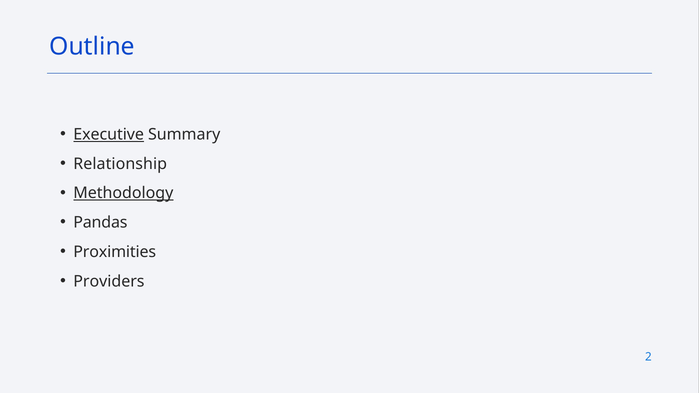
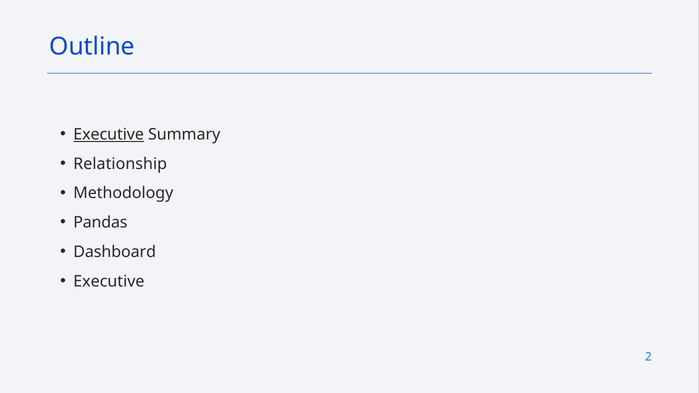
Methodology underline: present -> none (123, 193)
Proximities: Proximities -> Dashboard (115, 252)
Providers: Providers -> Executive (109, 281)
